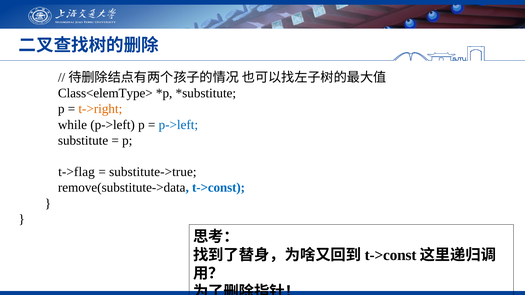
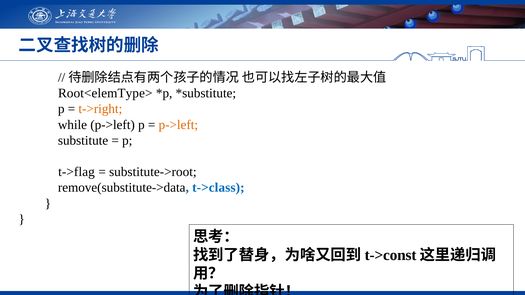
Class<elemType>: Class<elemType> -> Root<elemType> (105, 93)
p->left colour: blue -> orange (178, 125)
substitute->true: substitute->true -> substitute->root (153, 172)
remove(substitute->data t->const: t->const -> t->class (218, 188)
